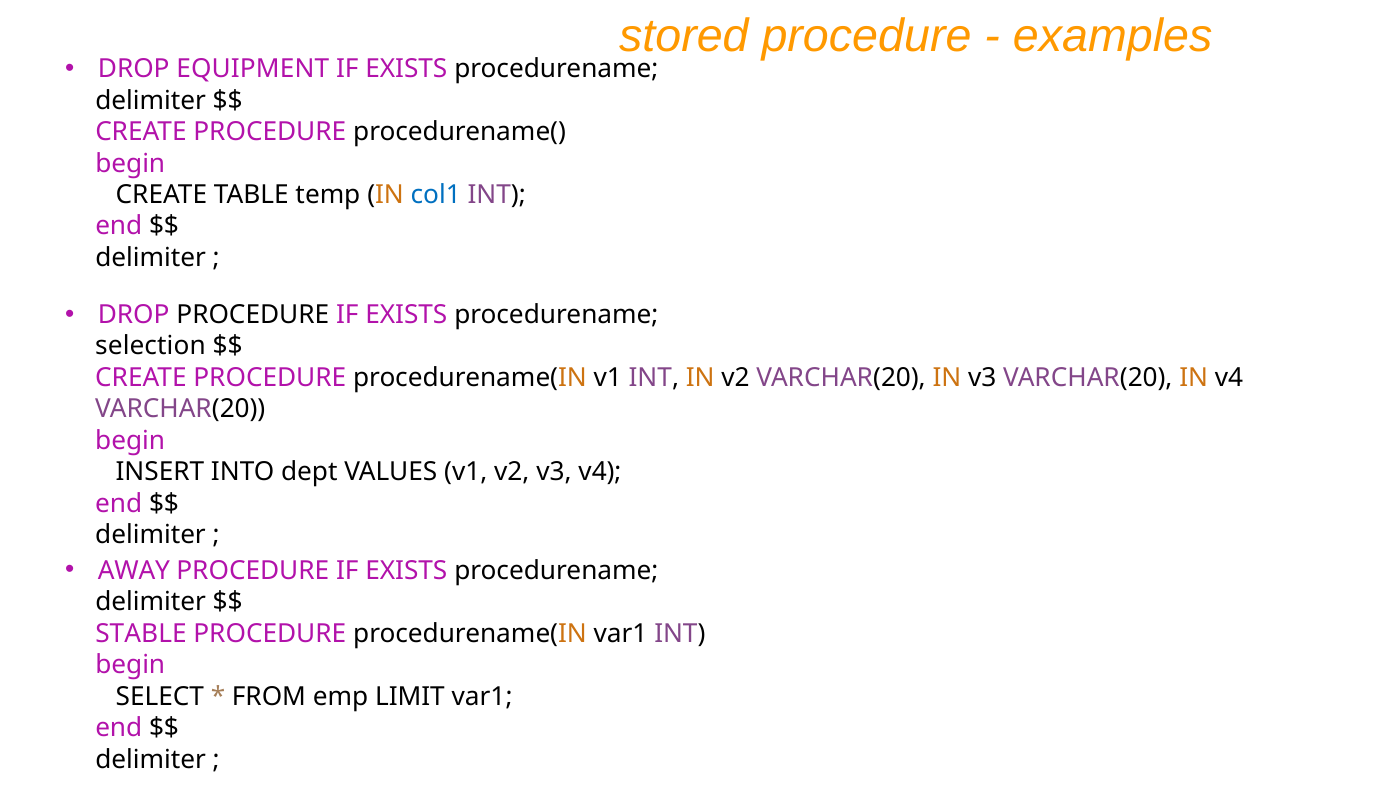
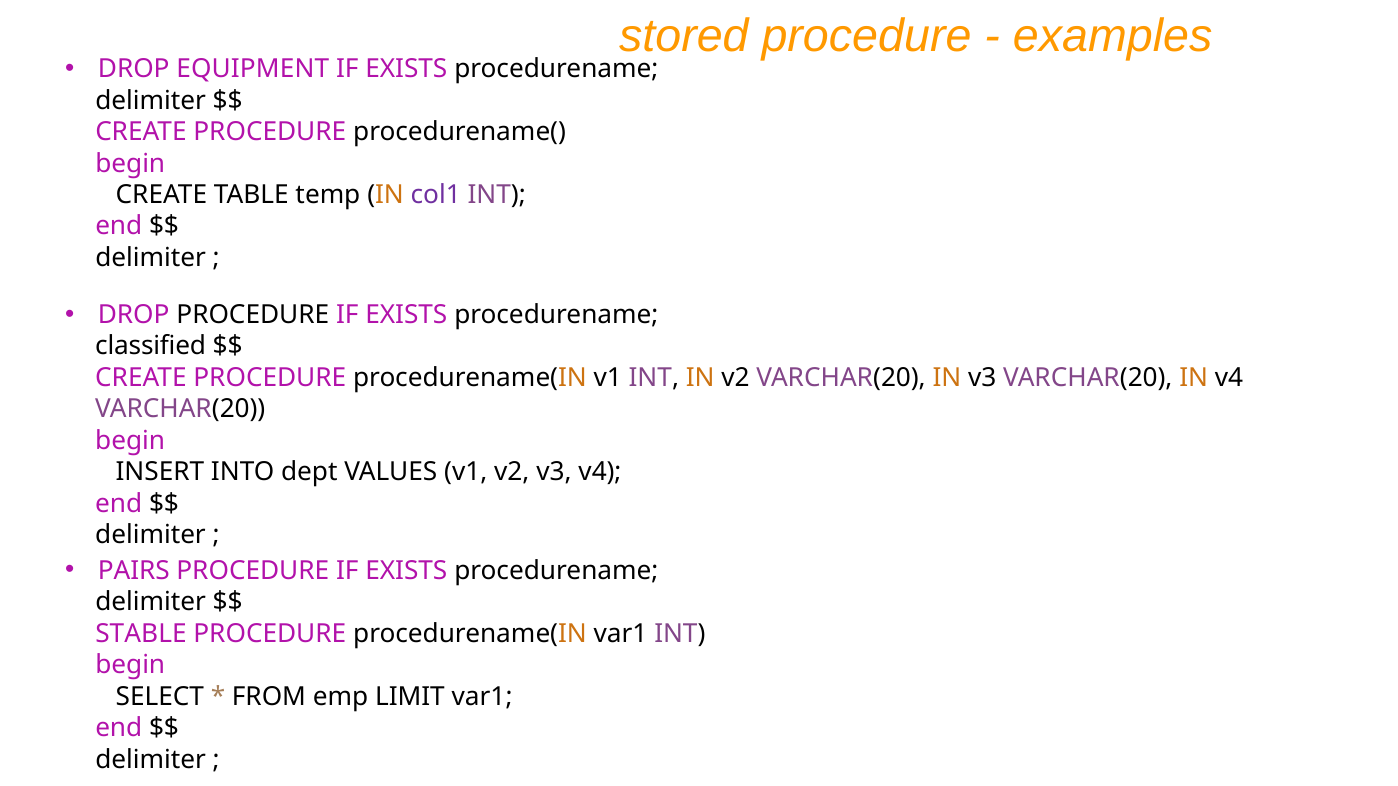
col1 colour: blue -> purple (436, 195)
selection: selection -> classified (151, 347)
AWAY: AWAY -> PAIRS (134, 571)
